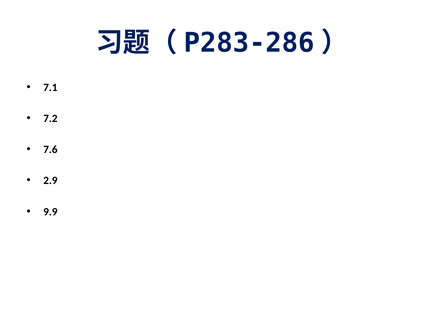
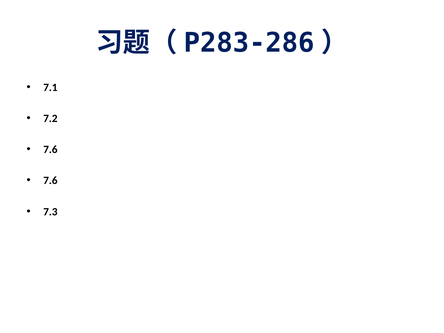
2.9: 2.9 -> 7.6 (50, 181)
9.9: 9.9 -> 7.3 (50, 212)
